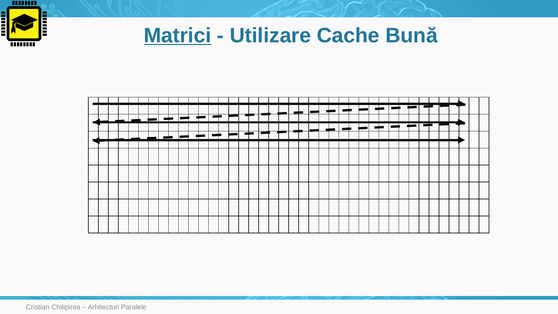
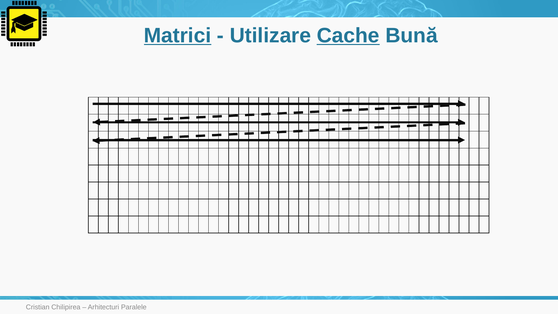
Cache underline: none -> present (348, 36)
